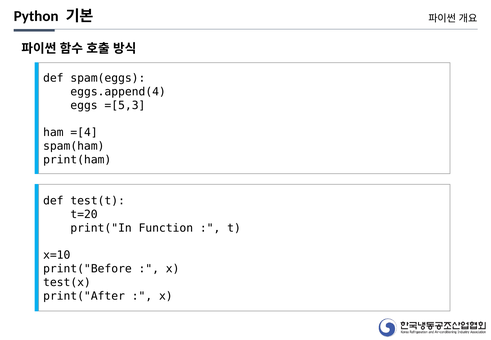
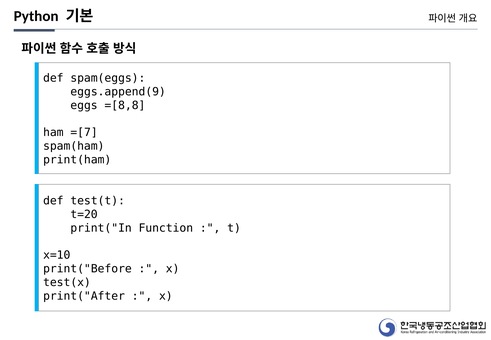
eggs.append(4: eggs.append(4 -> eggs.append(9 (118, 92)
=[5,3: =[5,3 -> =[8,8 (125, 105)
=[4: =[4 -> =[7 (84, 132)
